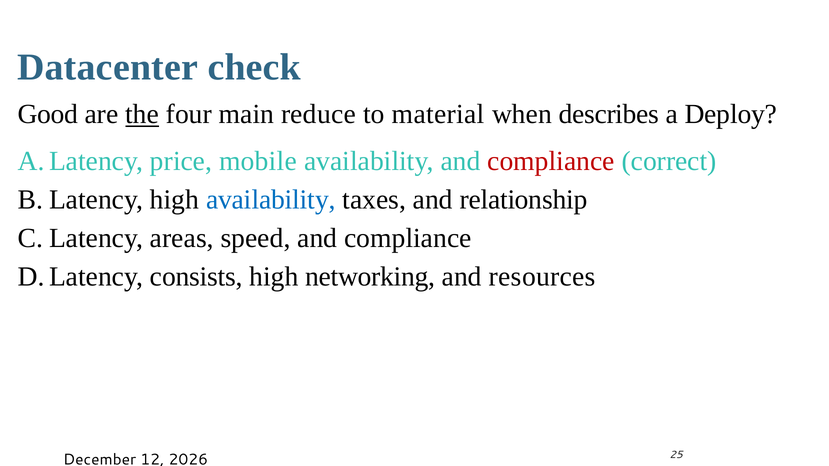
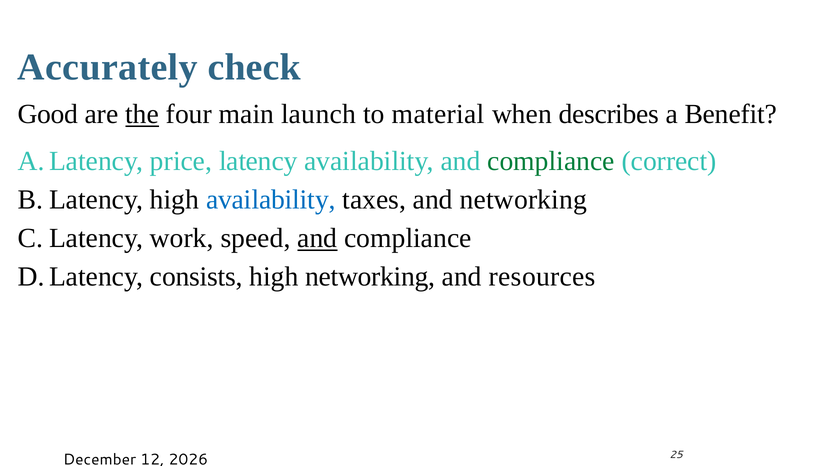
Datacenter: Datacenter -> Accurately (108, 67)
reduce: reduce -> launch (318, 114)
Deploy: Deploy -> Benefit (731, 114)
mobile: mobile -> latency (258, 161)
compliance colour: red -> green (551, 161)
and relationship: relationship -> networking (523, 200)
areas: areas -> work (182, 238)
and underline: none -> present (317, 238)
